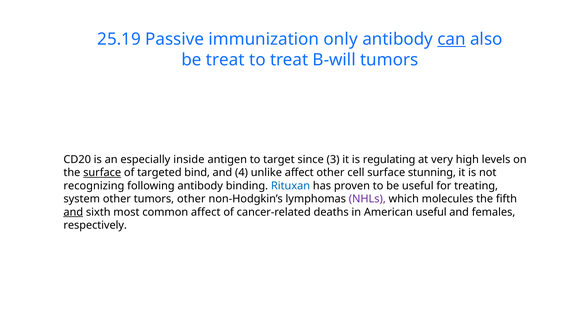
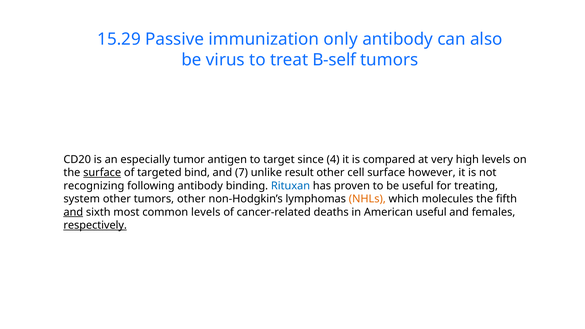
25.19: 25.19 -> 15.29 (119, 39)
can underline: present -> none (452, 39)
be treat: treat -> virus (225, 60)
B-will: B-will -> B-self (334, 60)
inside: inside -> tumor (189, 159)
3: 3 -> 4 (333, 159)
regulating: regulating -> compared (389, 159)
4: 4 -> 7 (241, 173)
unlike affect: affect -> result (299, 173)
stunning: stunning -> however (432, 173)
NHLs colour: purple -> orange (367, 199)
common affect: affect -> levels (206, 212)
respectively underline: none -> present (95, 225)
